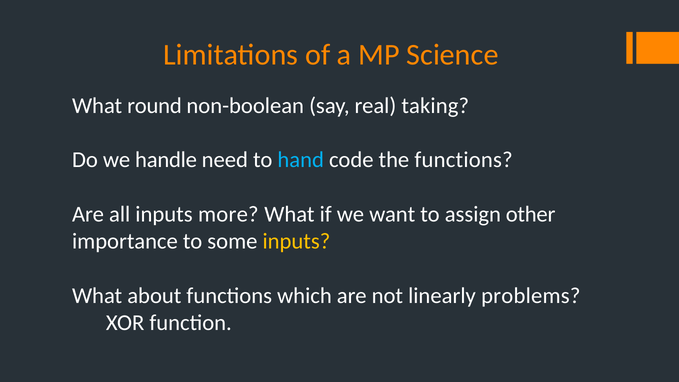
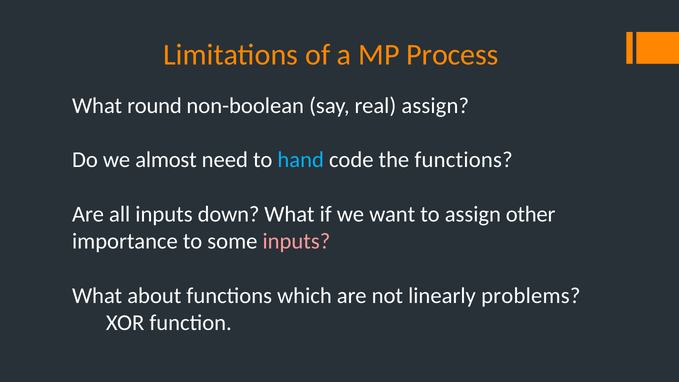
Science: Science -> Process (453, 55)
real taking: taking -> assign (435, 106)
handle: handle -> almost (166, 160)
more: more -> down (229, 214)
inputs colour: yellow -> pink (296, 241)
